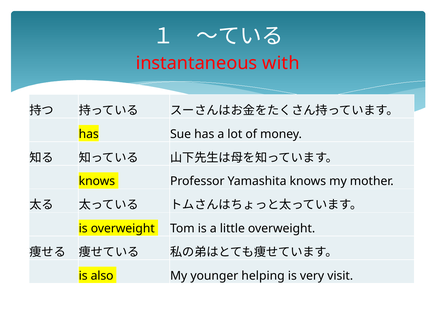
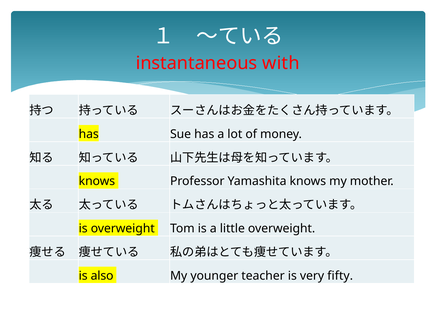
helping: helping -> teacher (263, 276)
visit: visit -> fifty (340, 276)
